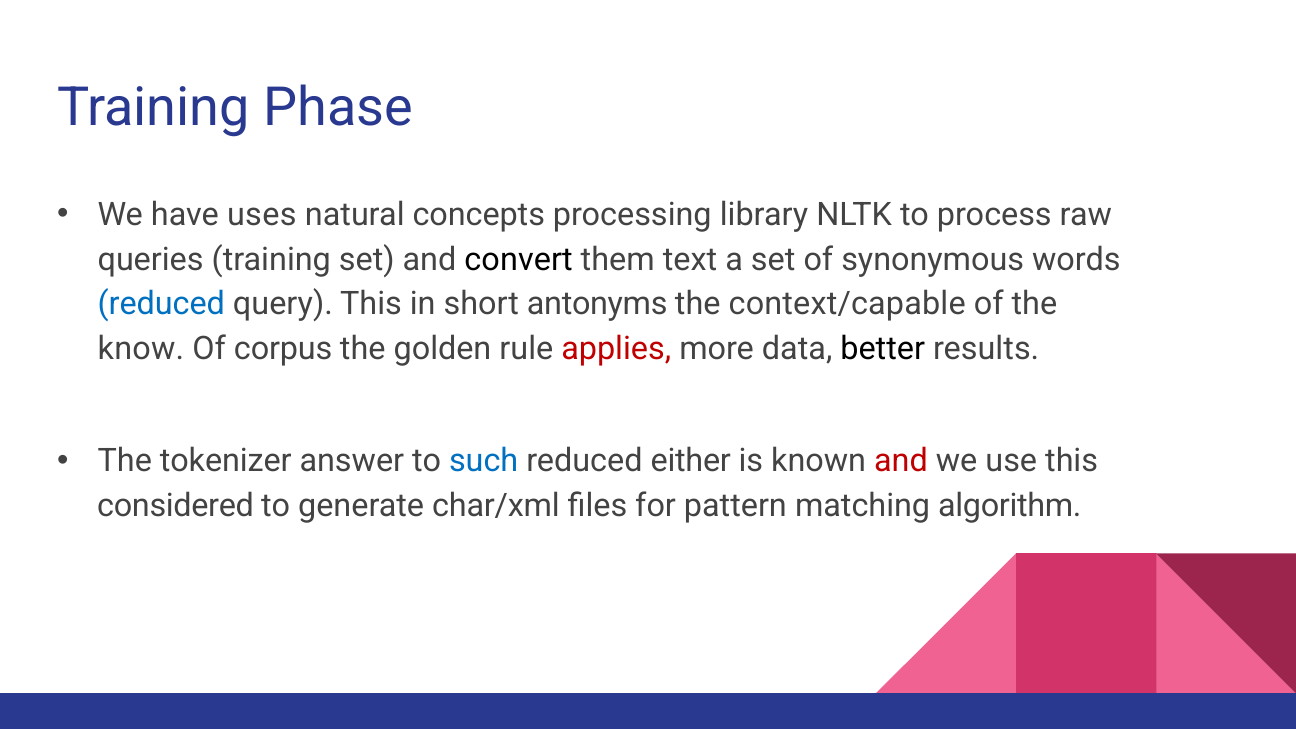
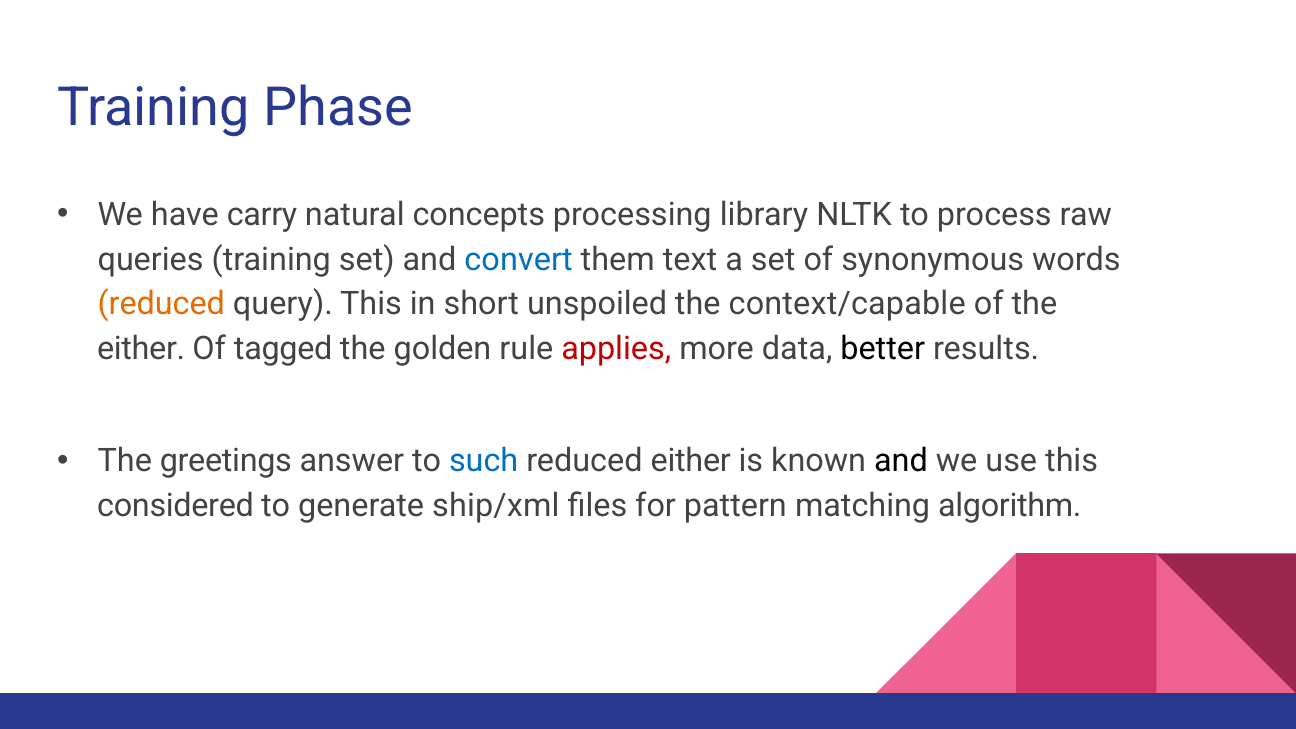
uses: uses -> carry (262, 215)
convert colour: black -> blue (519, 259)
reduced colour: blue -> orange (161, 304)
antonyms: antonyms -> unspoiled (597, 304)
know: know -> either (141, 349)
corpus: corpus -> tagged (283, 349)
tokenizer: tokenizer -> greetings (226, 461)
and colour: red -> black (901, 461)
char/xml: char/xml -> ship/xml (496, 506)
